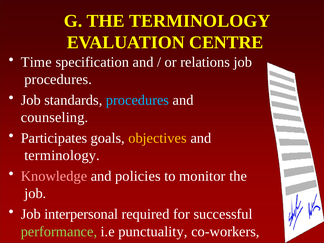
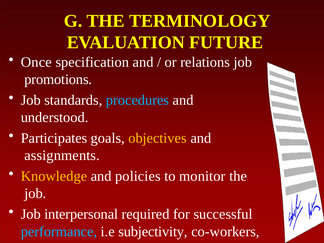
CENTRE: CENTRE -> FUTURE (226, 42)
Time: Time -> Once (36, 62)
procedures: procedures -> promotions (58, 79)
counseling: counseling -> understood (55, 117)
terminology: terminology -> assignments (62, 155)
Knowledge colour: pink -> yellow (54, 176)
performance colour: light green -> light blue (59, 232)
punctuality: punctuality -> subjectivity (153, 232)
